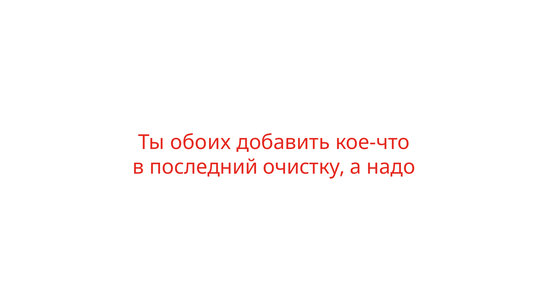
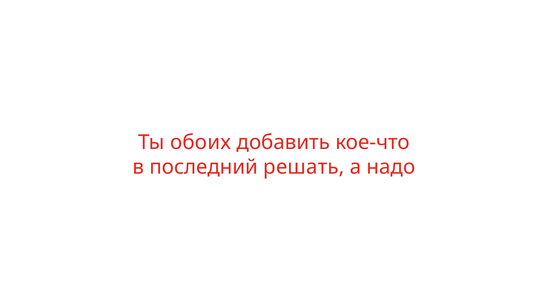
очистку: очистку -> решать (304, 167)
